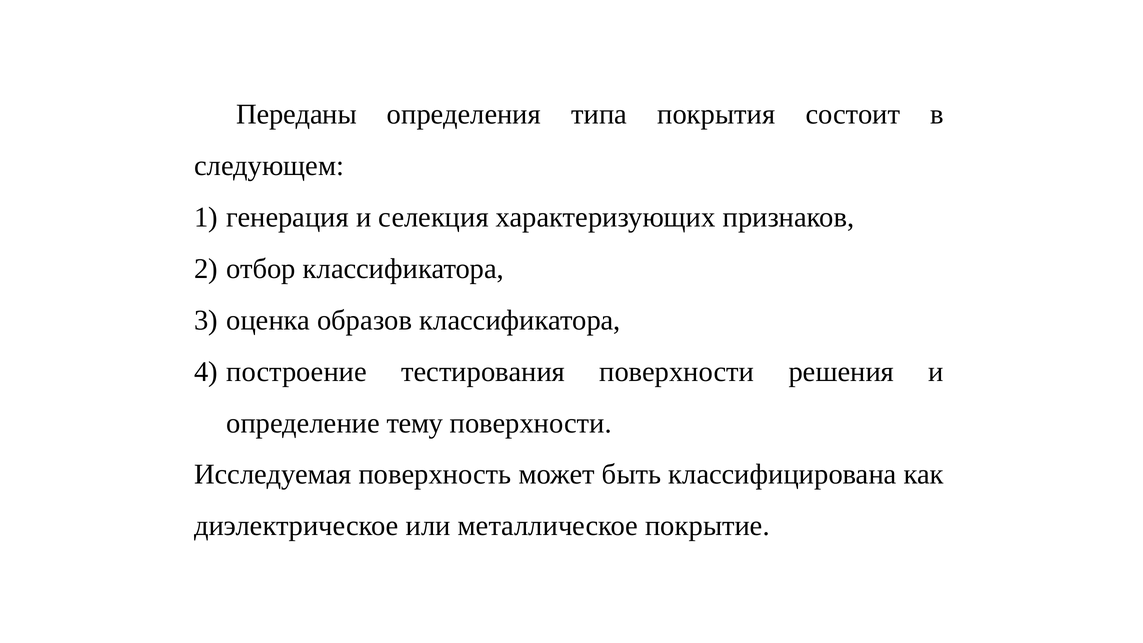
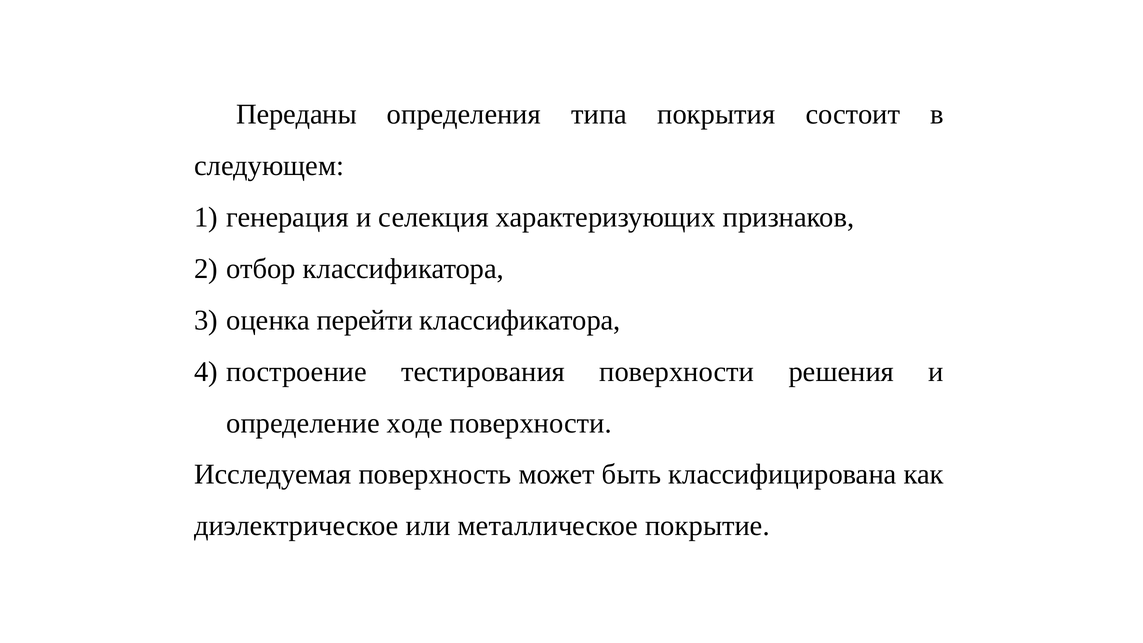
образов: образов -> перейти (365, 320)
тему: тему -> ходе (415, 423)
